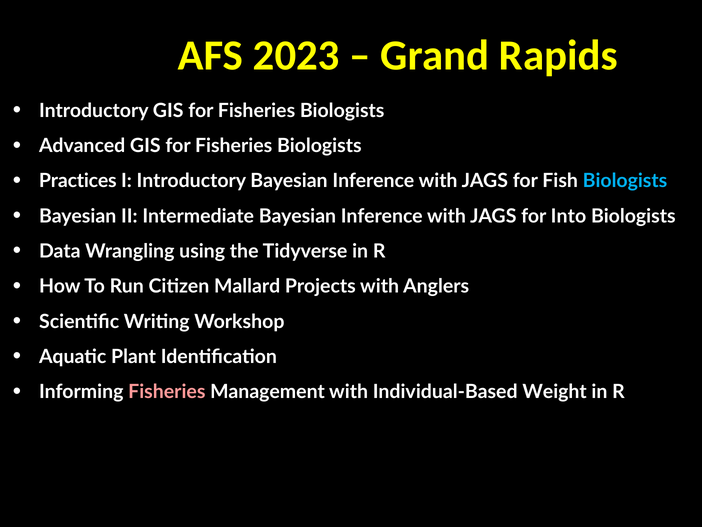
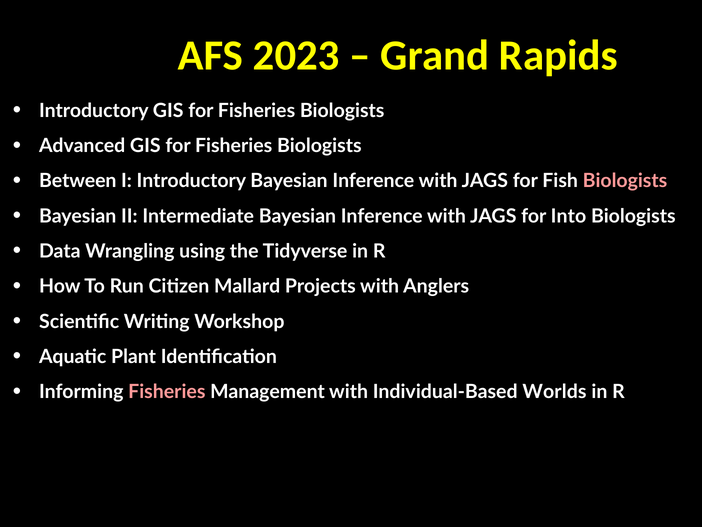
Practices: Practices -> Between (78, 181)
Biologists colour: light blue -> pink (625, 181)
Weight: Weight -> Worlds (554, 391)
